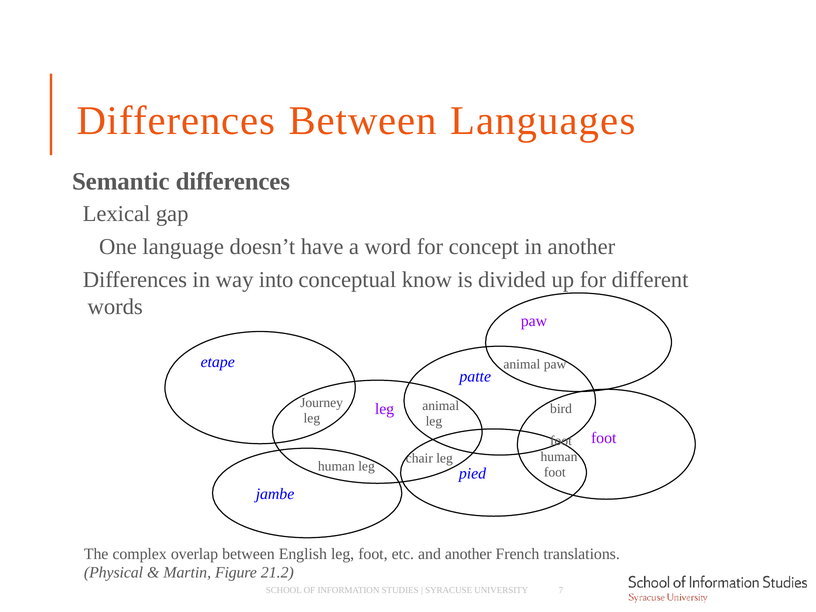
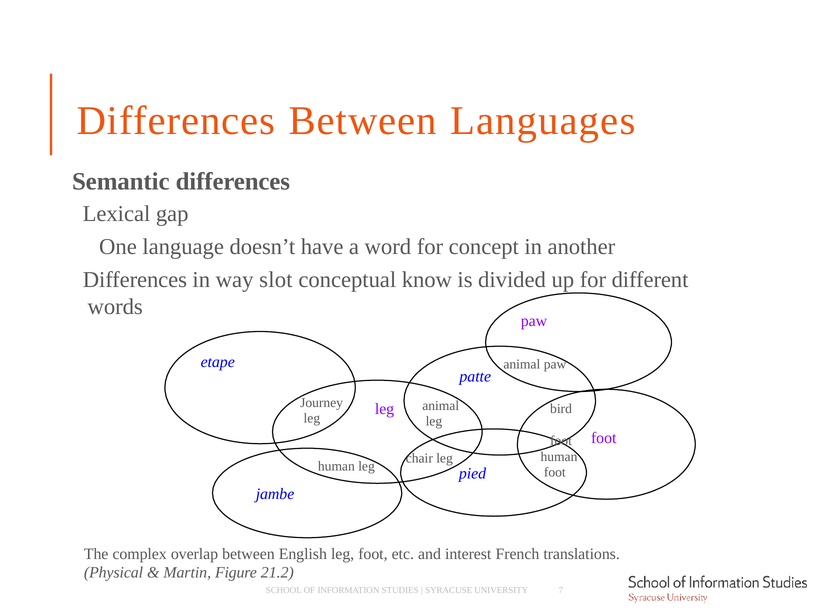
into: into -> slot (276, 280)
and another: another -> interest (468, 554)
